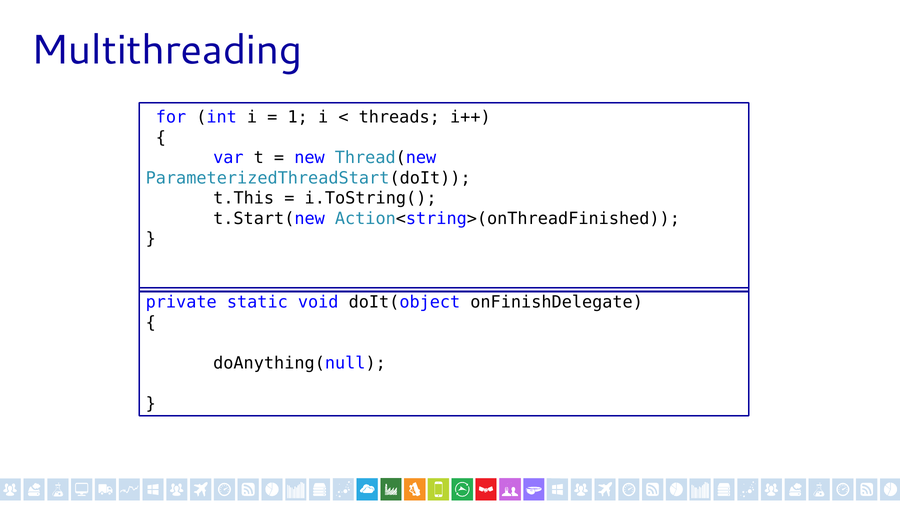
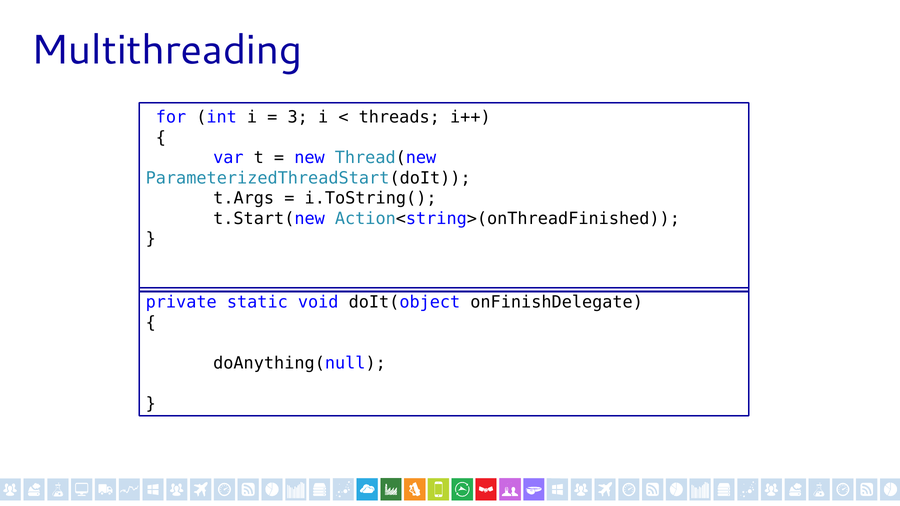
1: 1 -> 3 (298, 117)
t.This: t.This -> t.Args (244, 198)
